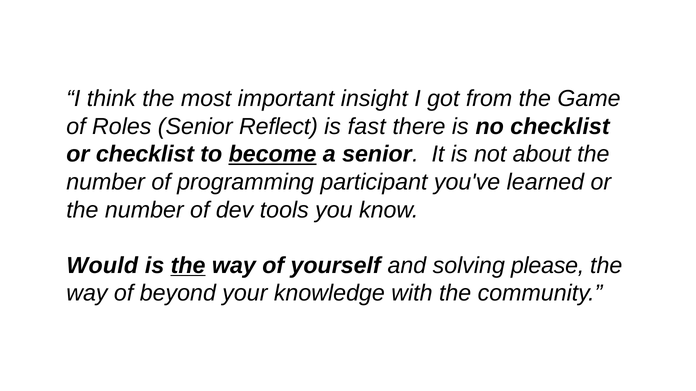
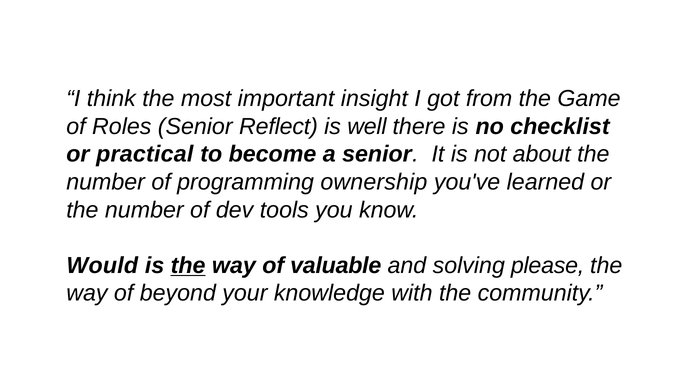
fast: fast -> well (367, 127)
or checklist: checklist -> practical (145, 154)
become underline: present -> none (272, 154)
participant: participant -> ownership (374, 182)
yourself: yourself -> valuable (336, 266)
